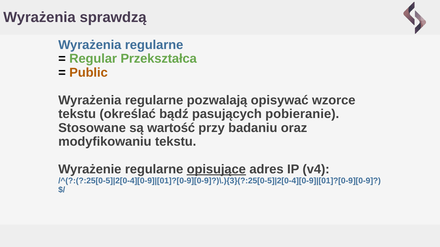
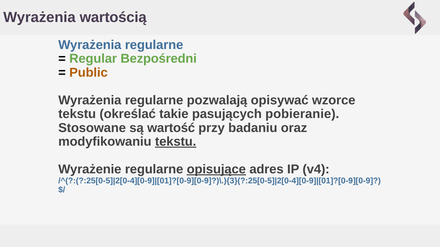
sprawdzą: sprawdzą -> wartością (113, 17)
Przekształca: Przekształca -> Bezpośredni (159, 59)
bądź: bądź -> takie (174, 114)
tekstu underline: none -> present (176, 142)
